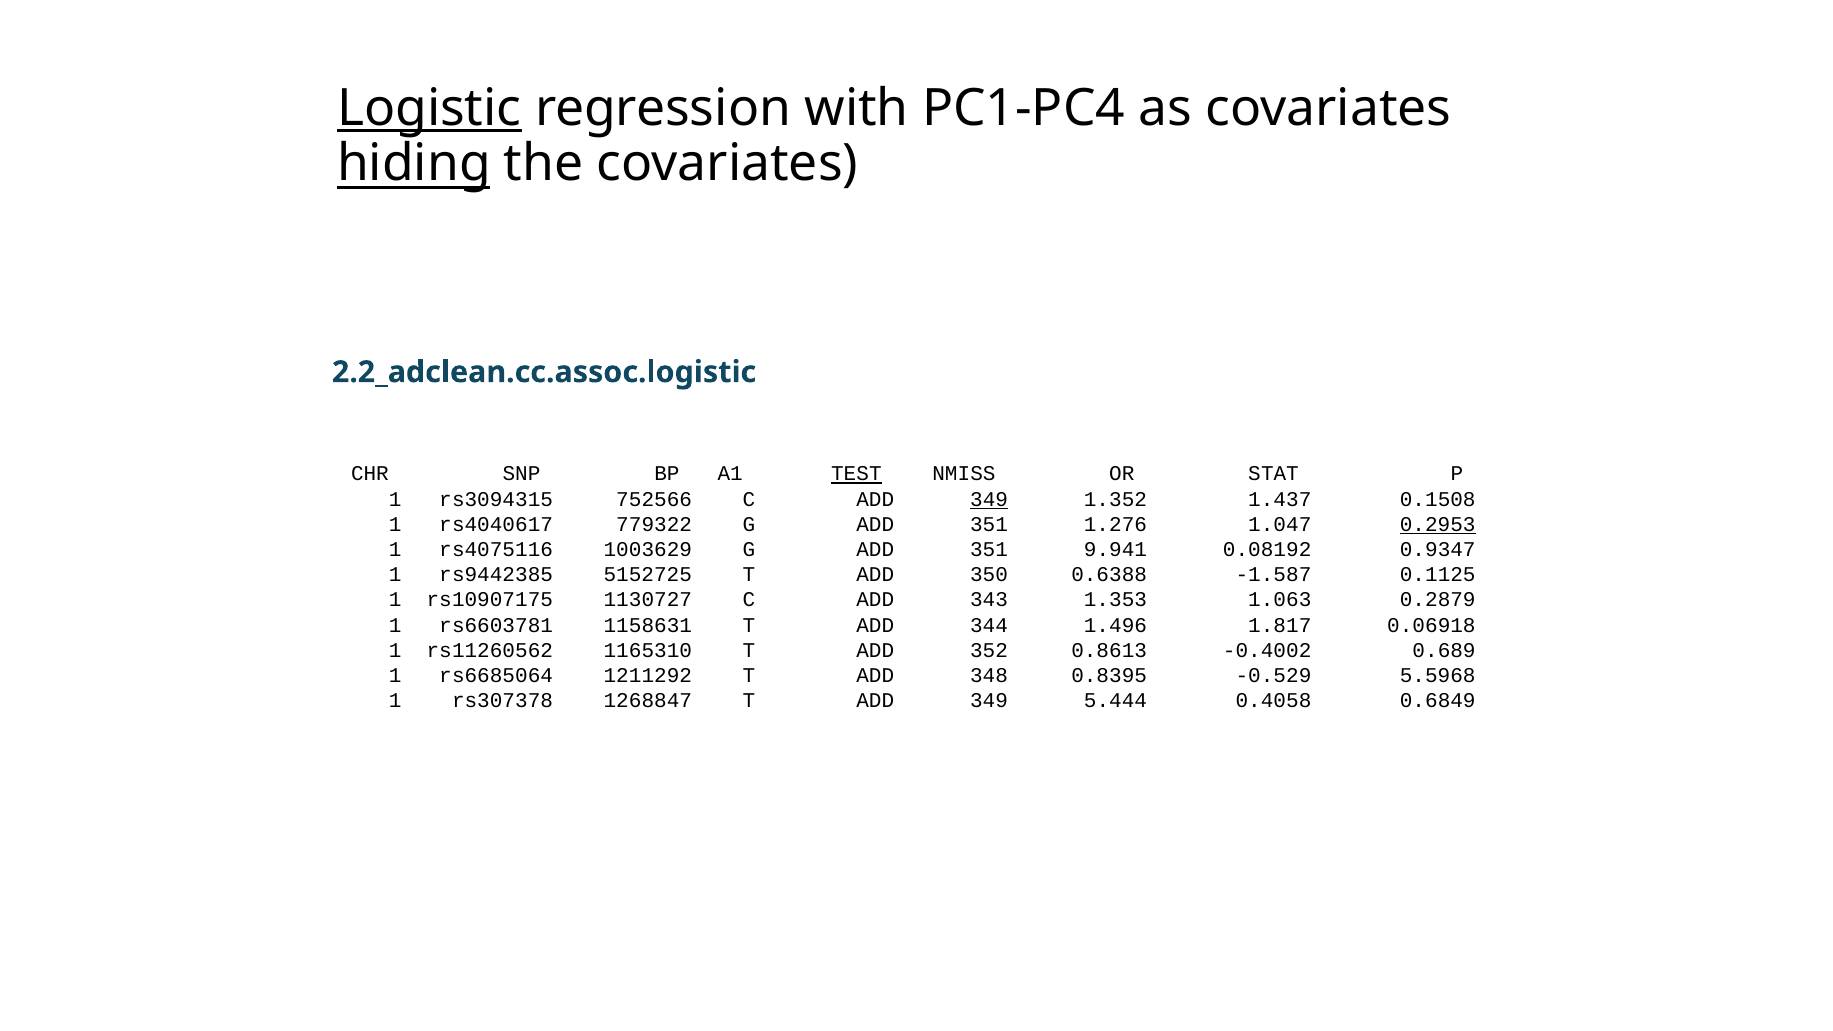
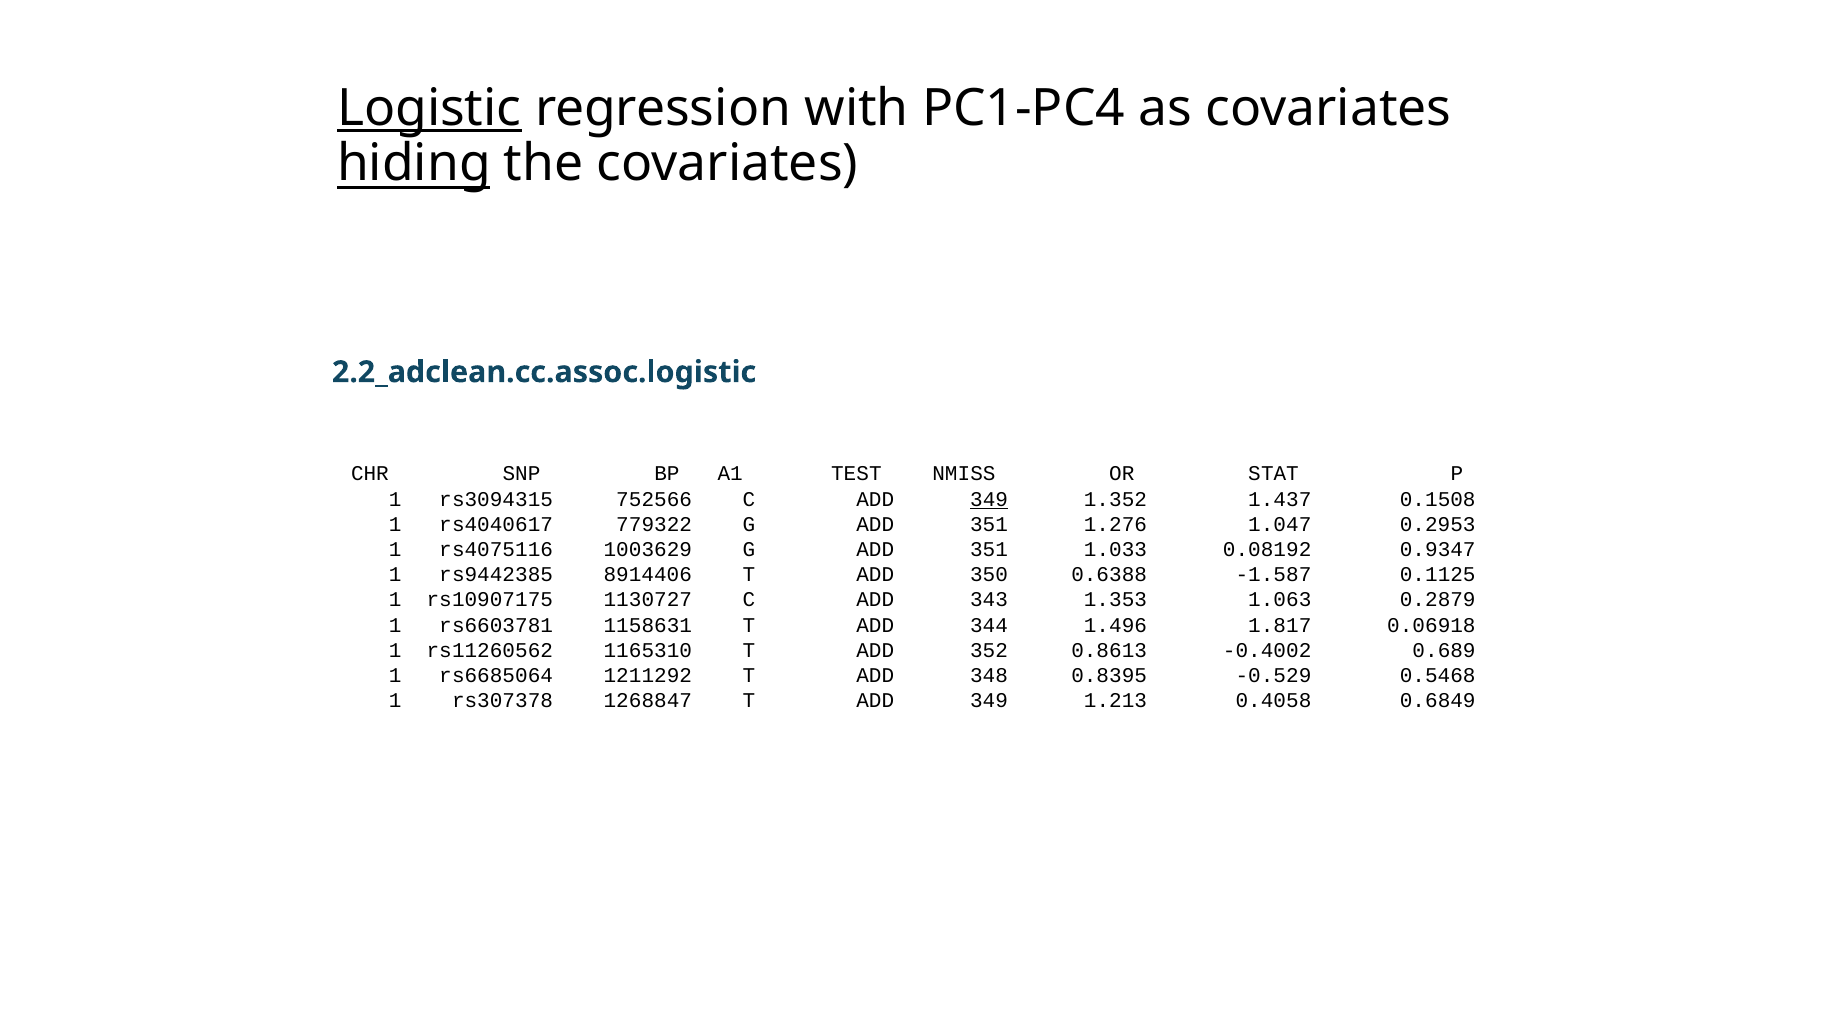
TEST underline: present -> none (856, 474)
0.2953 underline: present -> none (1438, 524)
9.941: 9.941 -> 1.033 (1115, 550)
5152725: 5152725 -> 8914406 (648, 575)
5.5968: 5.5968 -> 0.5468 (1438, 676)
5.444: 5.444 -> 1.213 (1115, 701)
